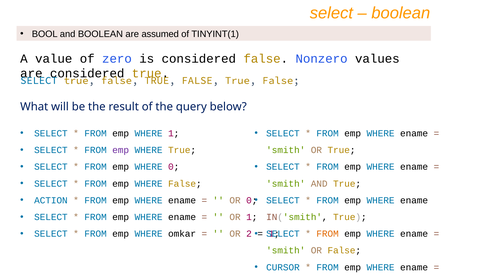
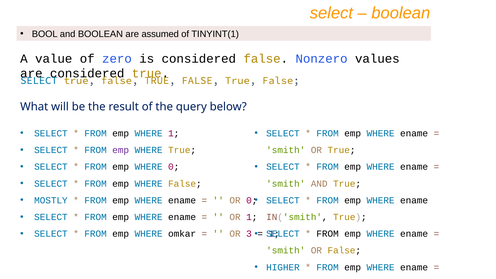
ACTION: ACTION -> MOSTLY (51, 200)
2: 2 -> 3 (249, 234)
FROM colour: orange -> black (328, 234)
CURSOR: CURSOR -> HIGHER (283, 267)
